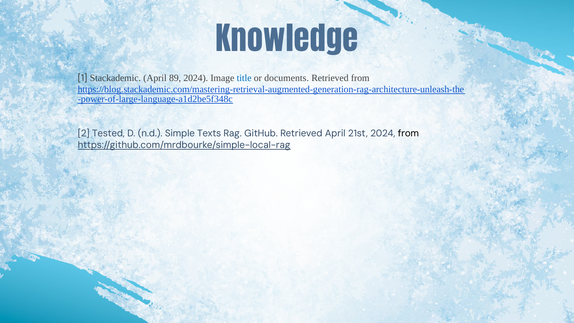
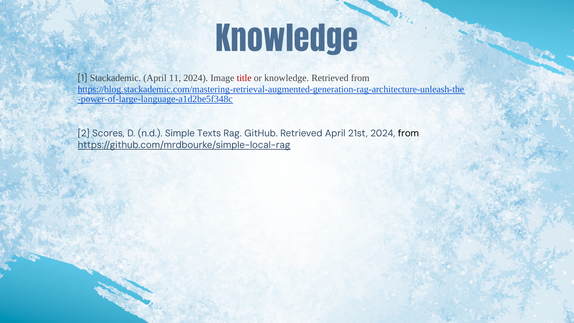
89: 89 -> 11 (175, 78)
title colour: blue -> red (244, 78)
or documents: documents -> knowledge (287, 78)
Tested: Tested -> Scores (108, 133)
